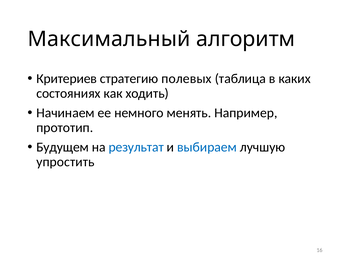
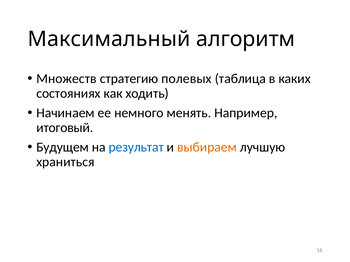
Критериев: Критериев -> Множеств (67, 79)
прототип: прототип -> итоговый (65, 128)
выбираем colour: blue -> orange (207, 147)
упростить: упростить -> храниться (65, 162)
